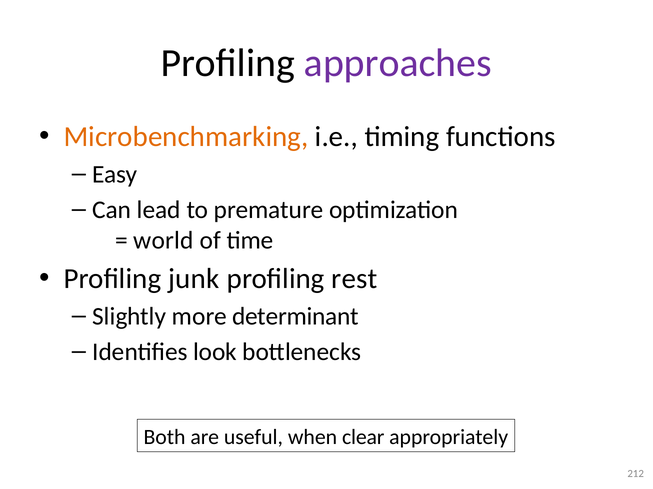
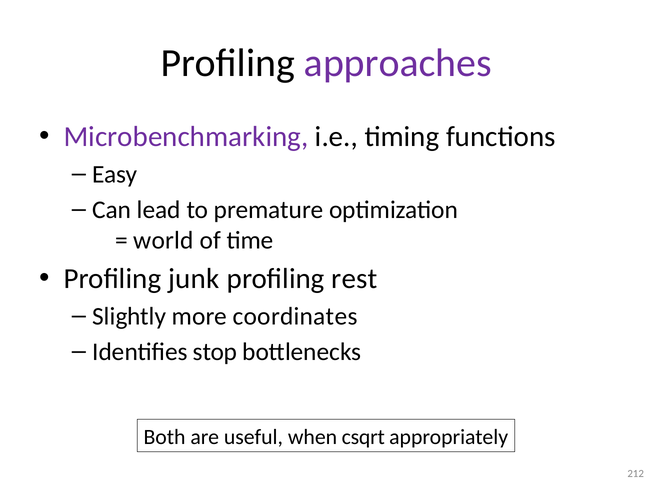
Microbenchmarking colour: orange -> purple (186, 137)
determinant: determinant -> coordinates (295, 317)
look: look -> stop (215, 352)
clear: clear -> csqrt (363, 437)
